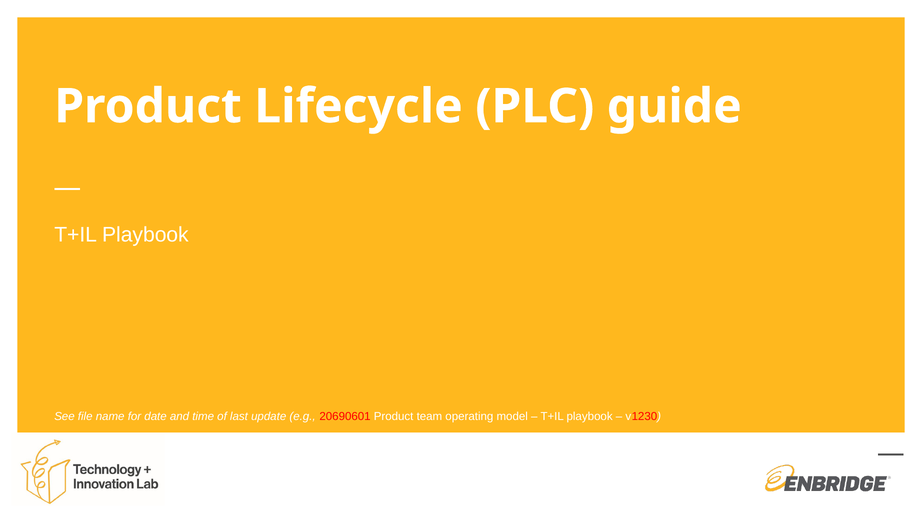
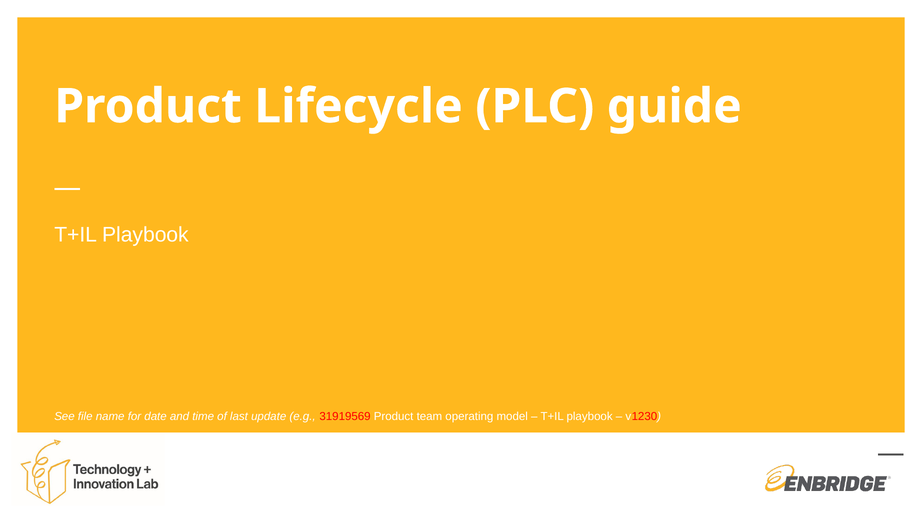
20690601: 20690601 -> 31919569 (345, 416)
